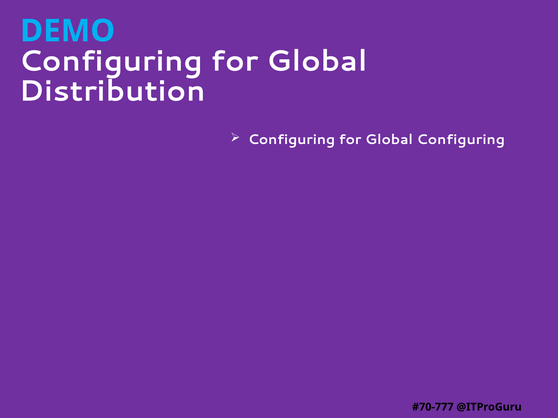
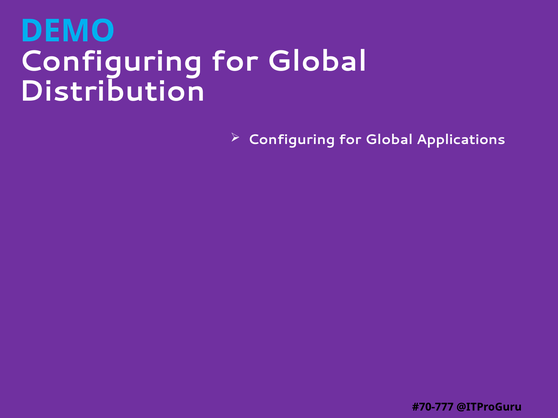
Global Configuring: Configuring -> Applications (461, 140)
